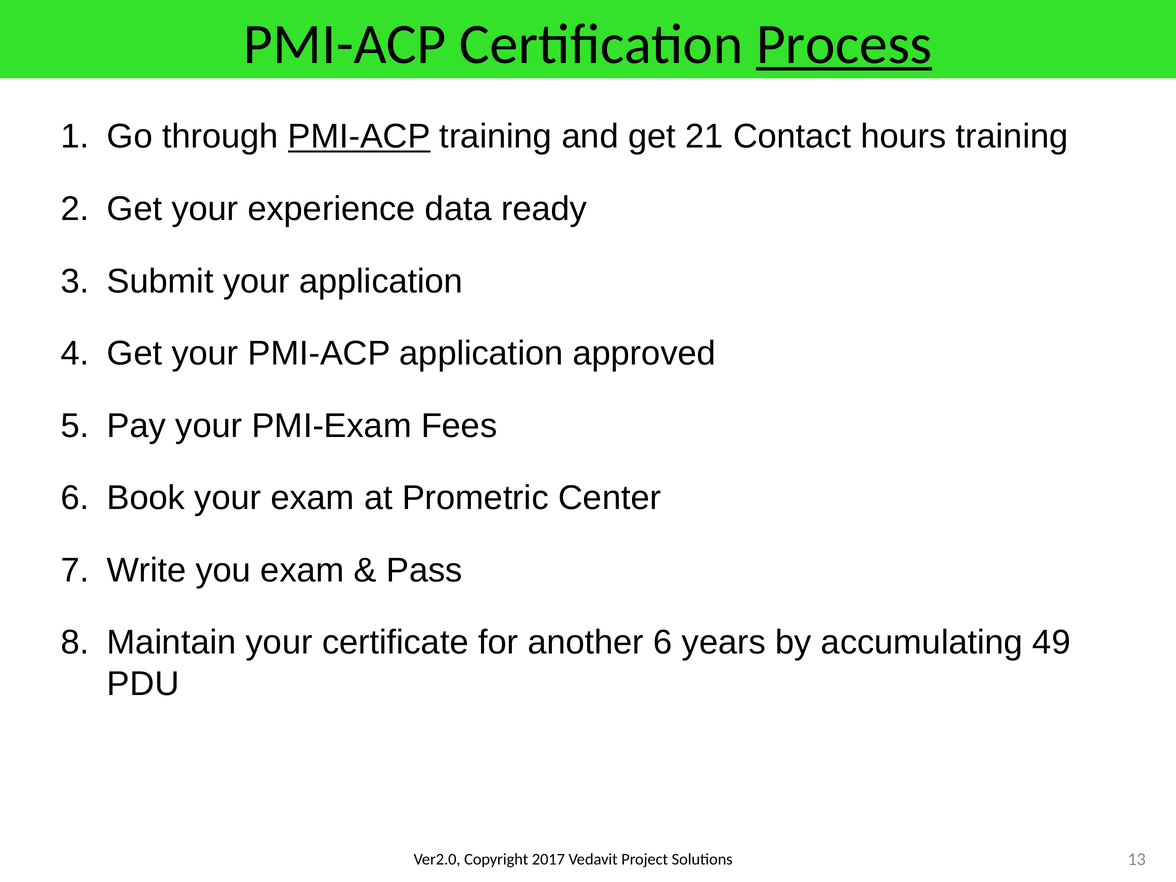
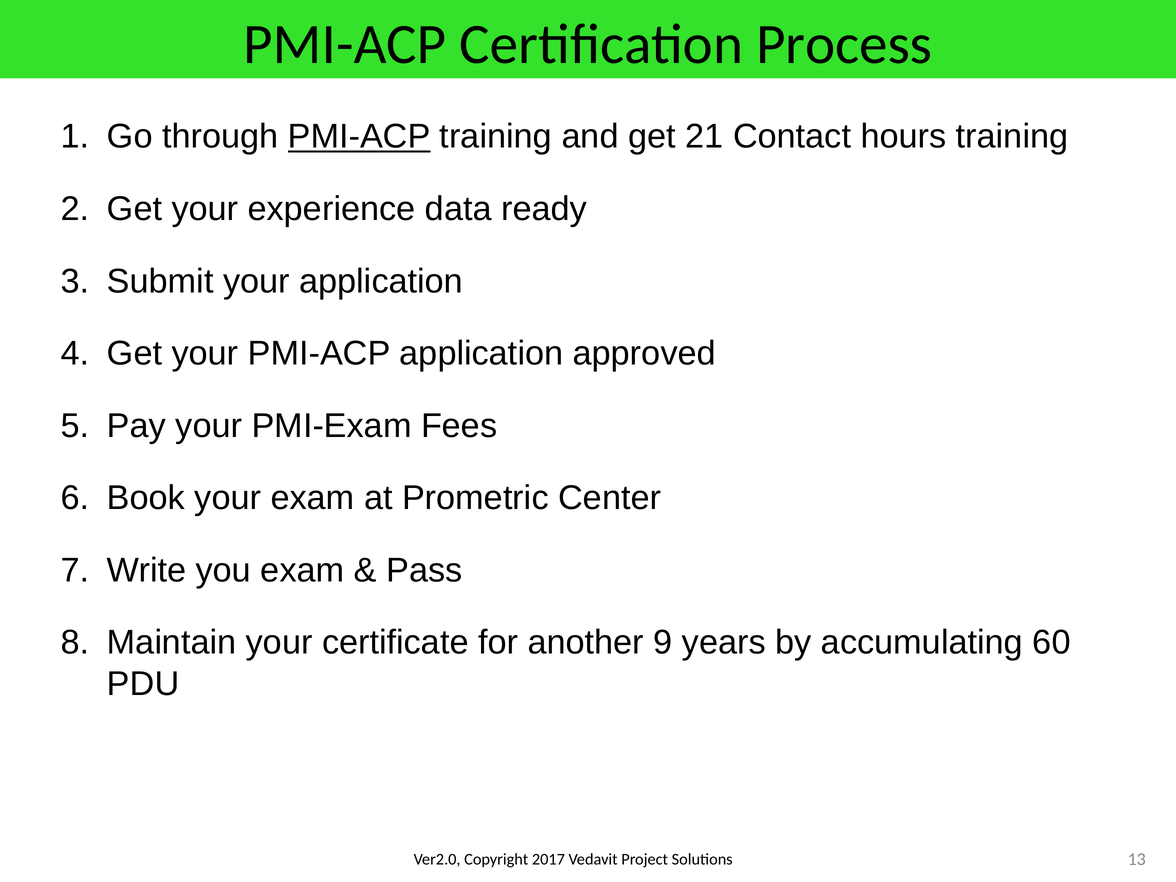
Process underline: present -> none (844, 44)
another 6: 6 -> 9 (663, 643)
49: 49 -> 60 (1052, 643)
